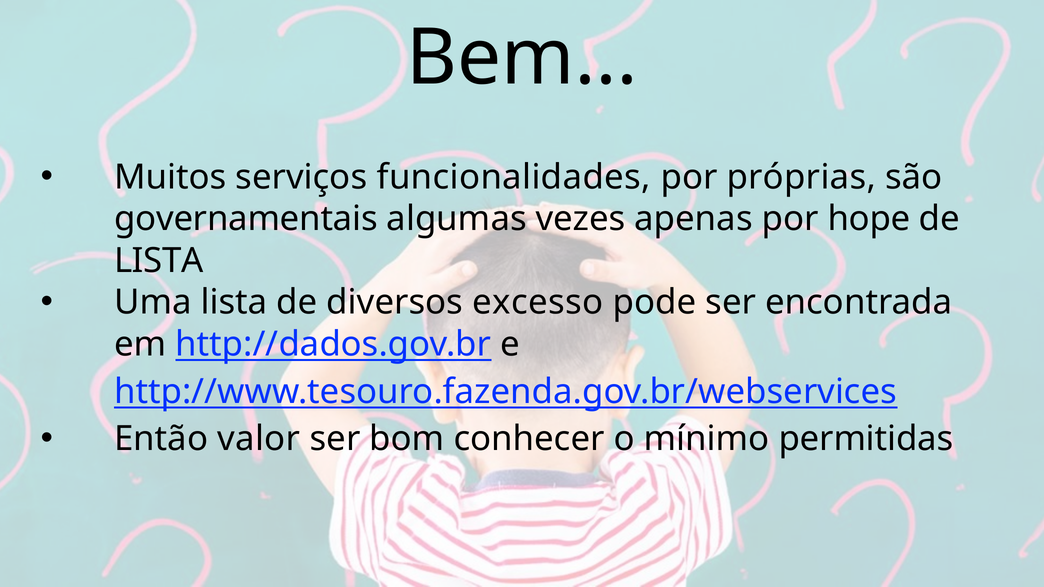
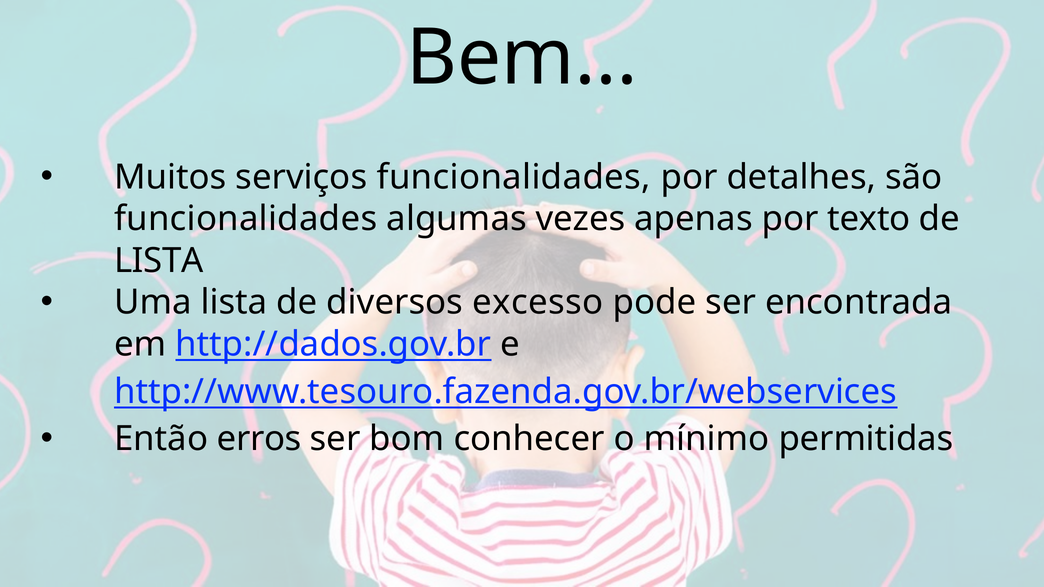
próprias: próprias -> detalhes (801, 177)
governamentais: governamentais -> funcionalidades (246, 219)
hope: hope -> texto (869, 219)
valor: valor -> erros (259, 439)
